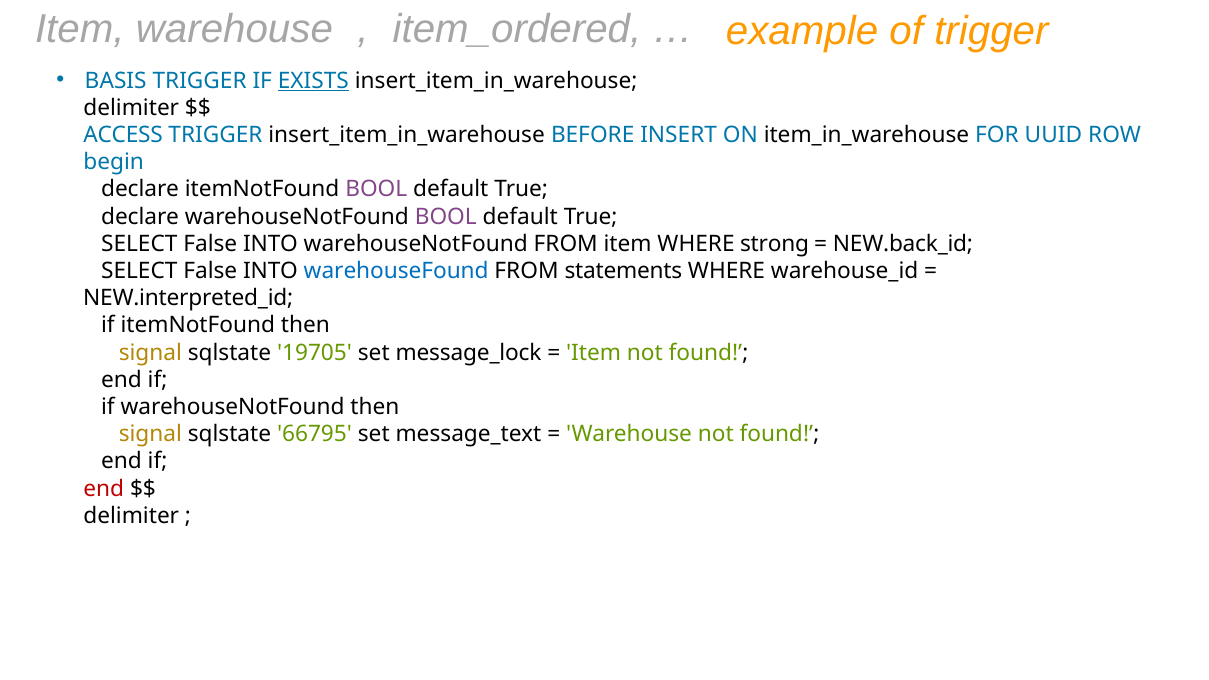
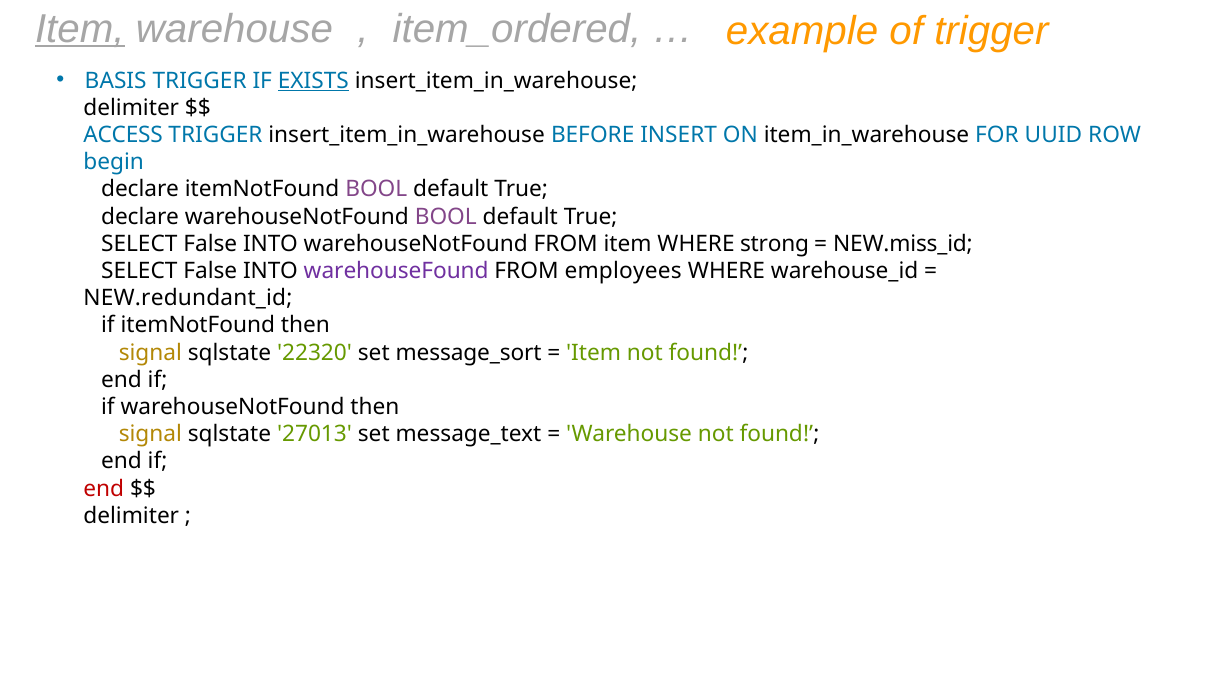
Item underline: none -> present (80, 29)
NEW.back_id: NEW.back_id -> NEW.miss_id (903, 244)
warehouseFound colour: blue -> purple (396, 271)
statements: statements -> employees (623, 271)
NEW.interpreted_id: NEW.interpreted_id -> NEW.redundant_id (188, 298)
19705: 19705 -> 22320 (315, 353)
message_lock: message_lock -> message_sort (469, 353)
66795: 66795 -> 27013 (315, 434)
